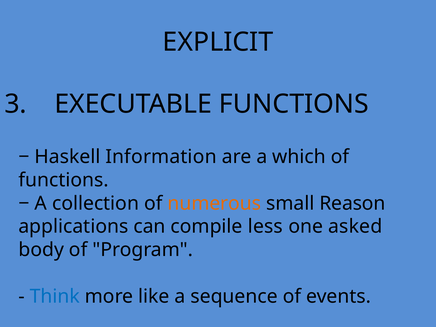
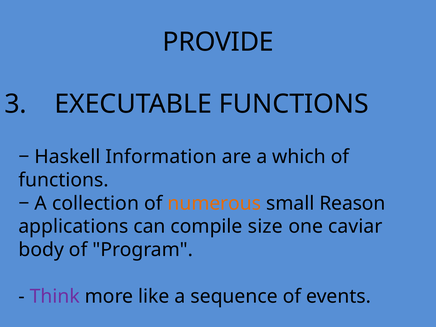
EXPLICIT: EXPLICIT -> PROVIDE (218, 42)
less: less -> size (265, 227)
asked: asked -> caviar (355, 227)
Think colour: blue -> purple (55, 296)
